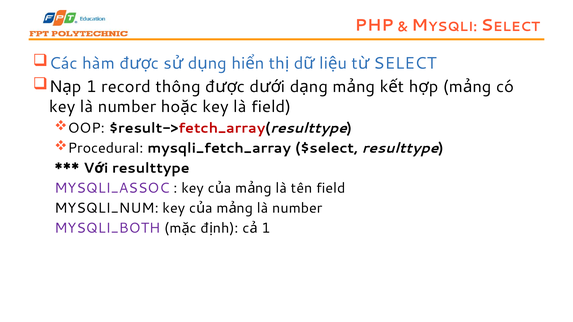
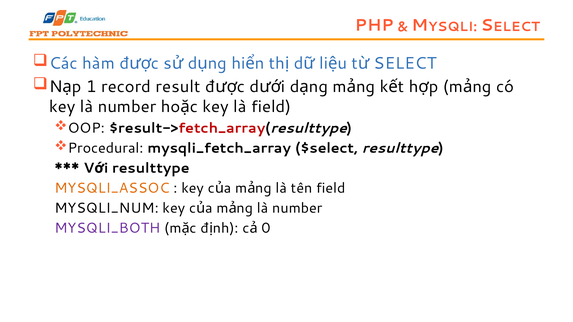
thông: thông -> result (178, 87)
MYSQLI_ASSOC colour: purple -> orange (112, 188)
1: 1 -> 0 (266, 228)
